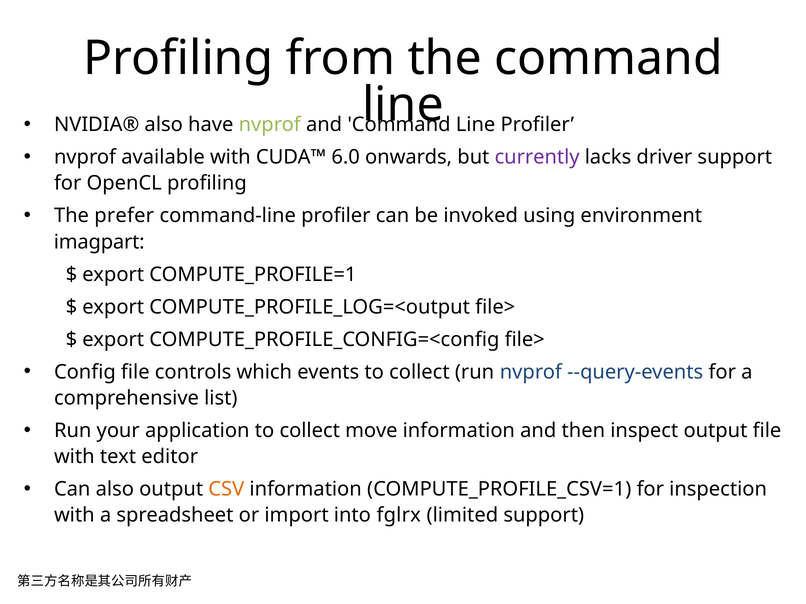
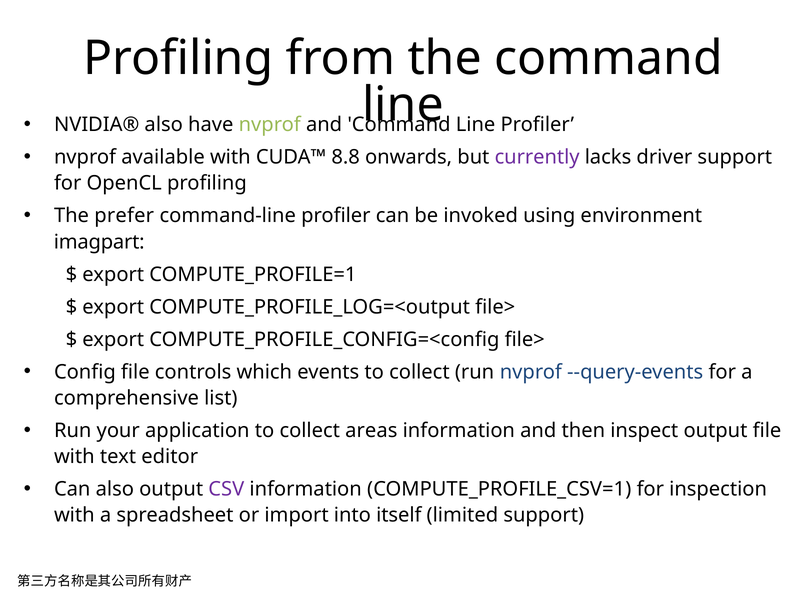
6.0: 6.0 -> 8.8 (346, 157)
move: move -> areas (371, 431)
CSV colour: orange -> purple (226, 489)
fglrx: fglrx -> itself (399, 515)
